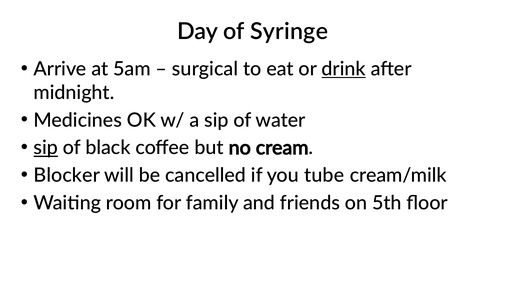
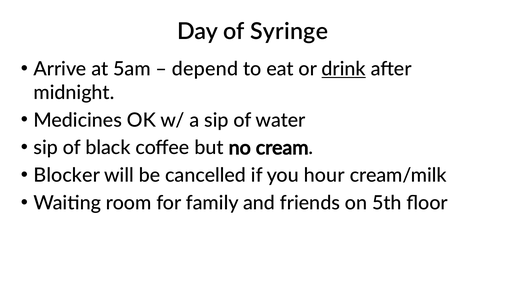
surgical: surgical -> depend (205, 69)
sip underline: present -> none (46, 148)
tube: tube -> hour (324, 176)
